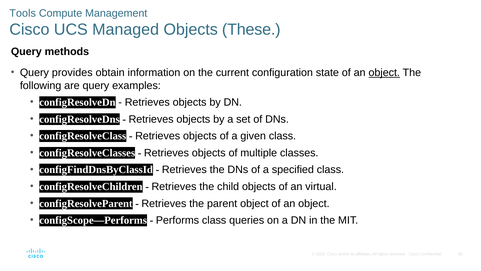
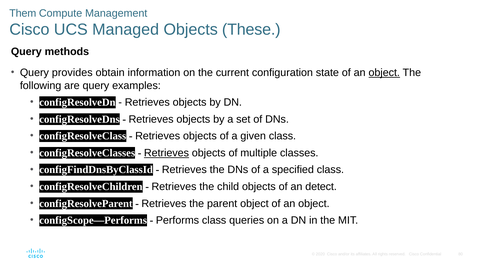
Tools: Tools -> Them (23, 13)
Retrieves underline: none -> present (166, 153)
virtual: virtual -> detect (321, 186)
